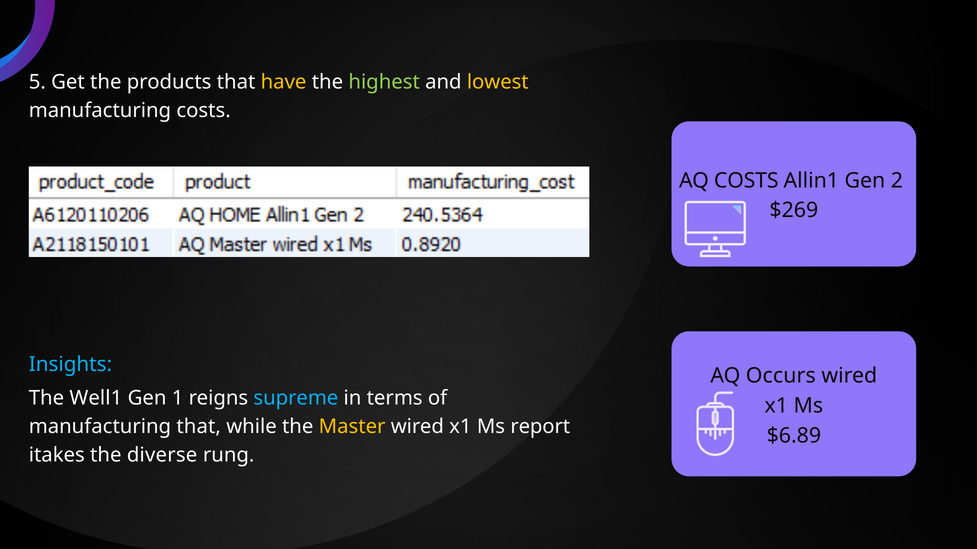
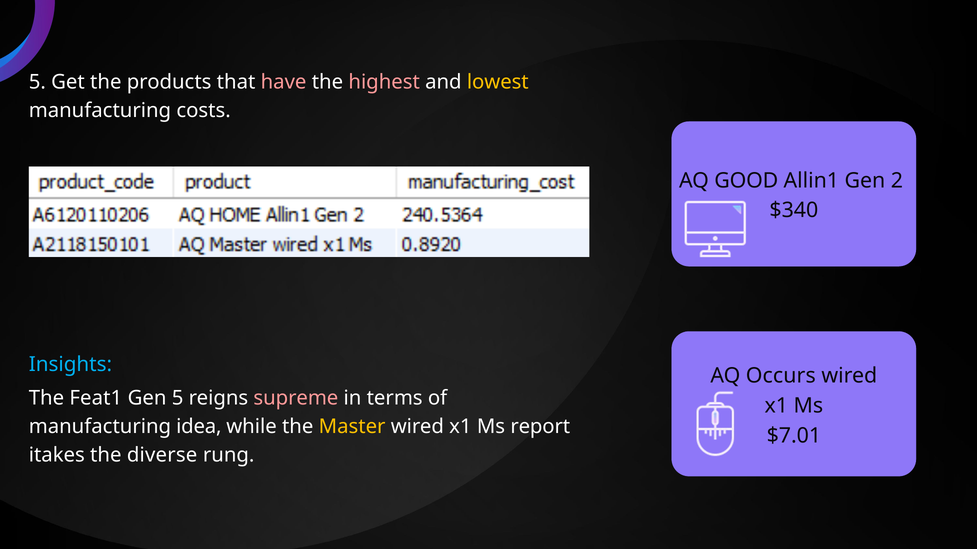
have colour: yellow -> pink (284, 82)
highest colour: light green -> pink (384, 82)
AQ COSTS: COSTS -> GOOD (746, 181)
$269: $269 -> $340 (794, 211)
Well1: Well1 -> Feat1 (96, 398)
Gen 1: 1 -> 5 (178, 398)
supreme colour: light blue -> pink (296, 398)
manufacturing that: that -> idea (199, 427)
$6.89: $6.89 -> $7.01 (794, 436)
